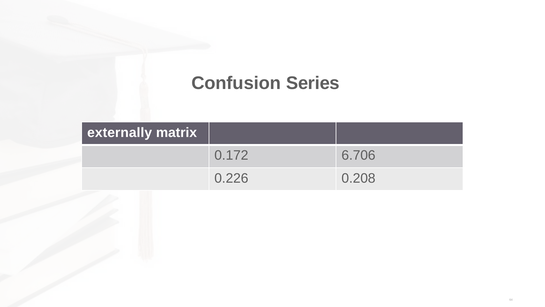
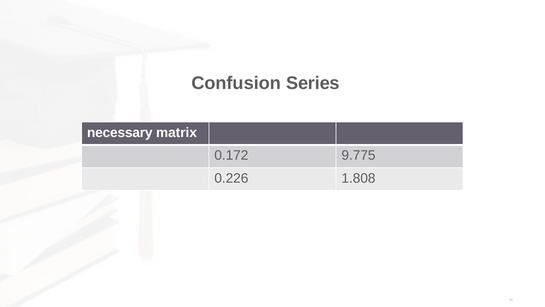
externally: externally -> necessary (120, 133)
6.706: 6.706 -> 9.775 (358, 155)
0.208: 0.208 -> 1.808 (358, 178)
